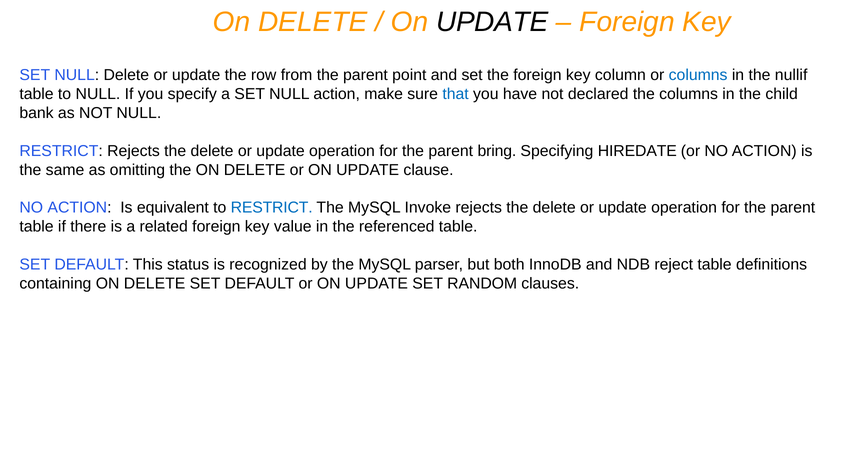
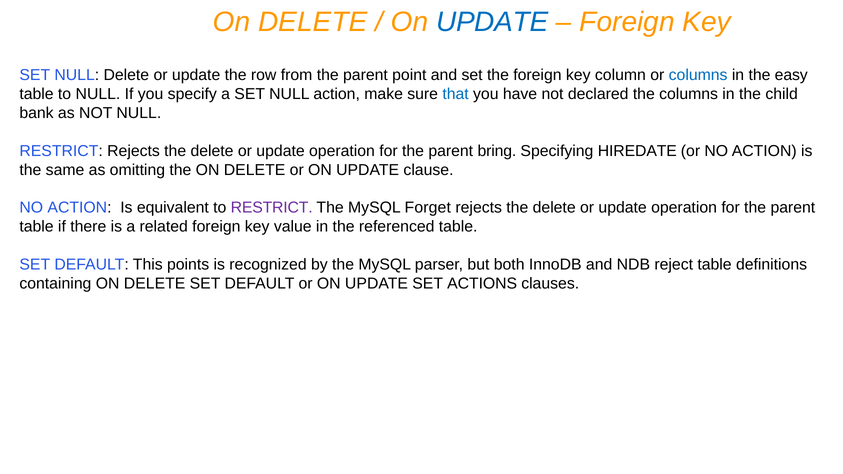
UPDATE colour: black -> blue (492, 22)
nullif: nullif -> easy (791, 75)
RESTRICT colour: blue -> purple (272, 208)
Invoke: Invoke -> Forget (428, 208)
status: status -> points (188, 265)
RANDOM: RANDOM -> ACTIONS (482, 284)
